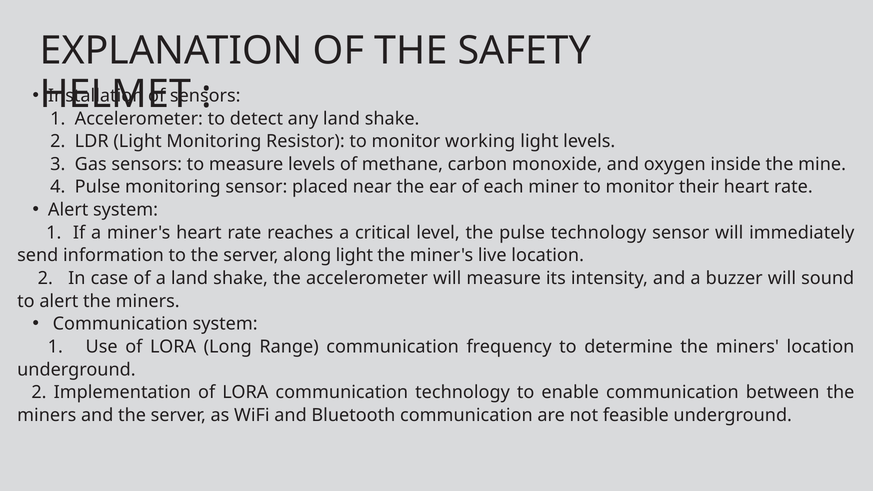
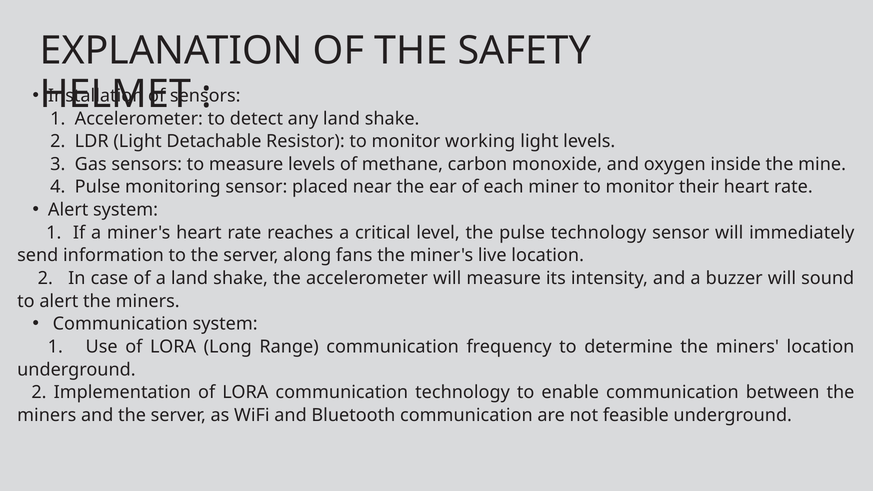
Light Monitoring: Monitoring -> Detachable (214, 141)
along light: light -> fans (354, 256)
